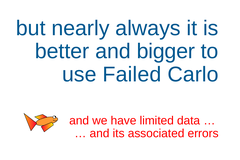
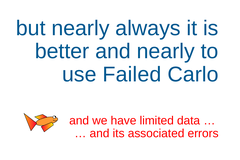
and bigger: bigger -> nearly (166, 51)
